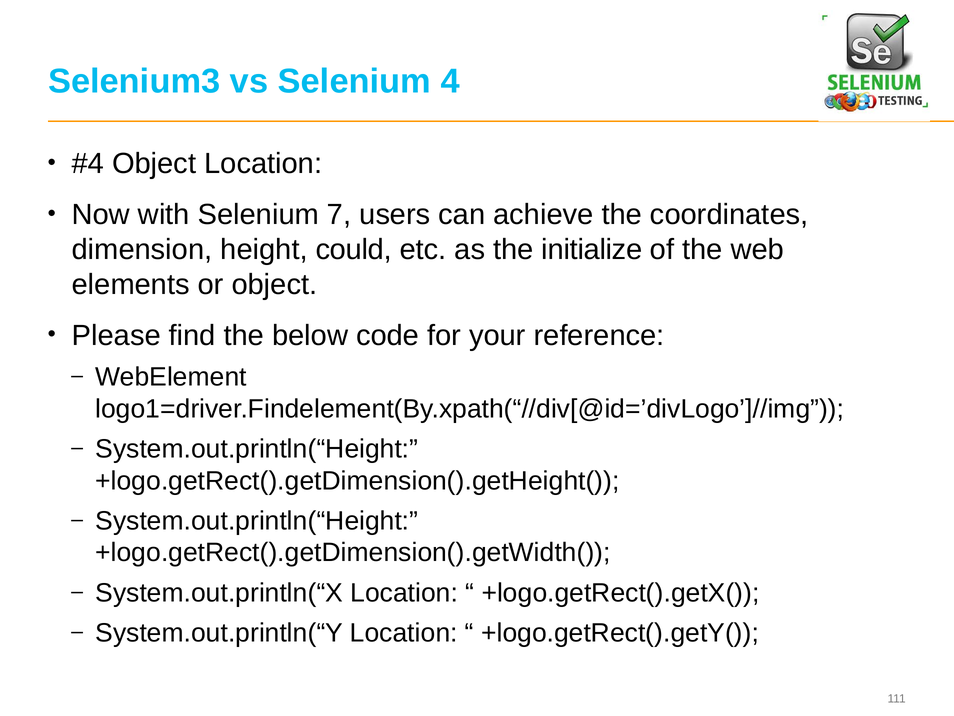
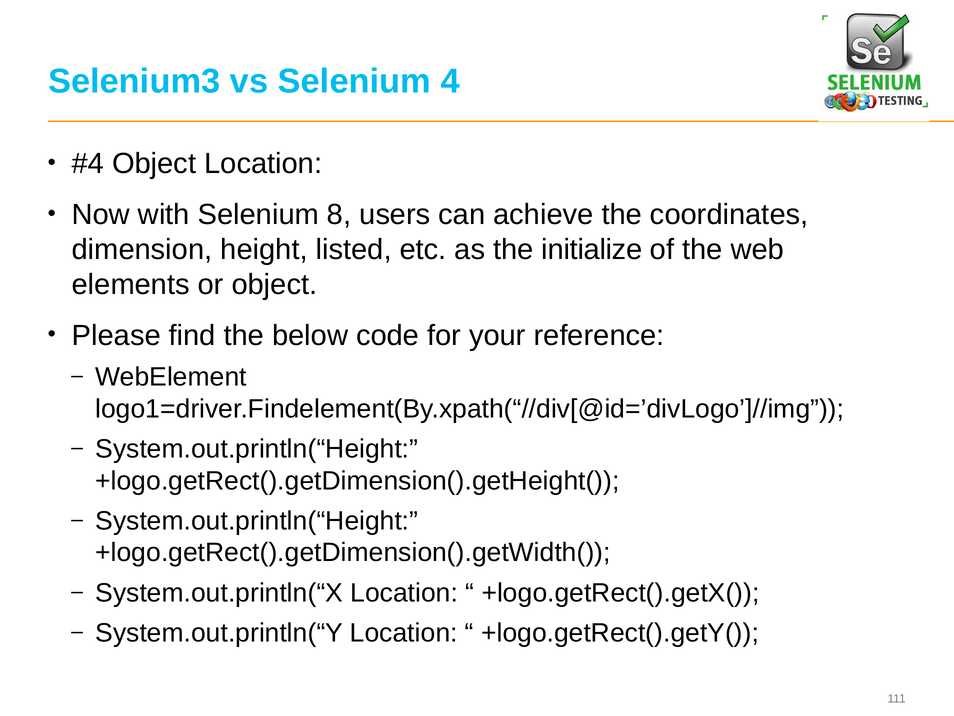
7: 7 -> 8 (339, 214)
could: could -> listed (354, 249)
